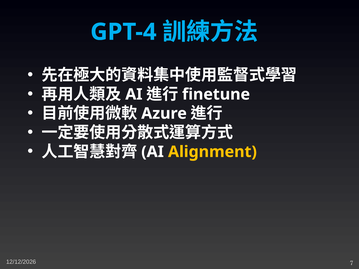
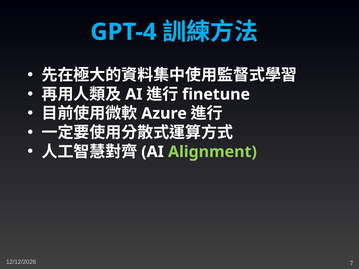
Alignment colour: yellow -> light green (212, 152)
